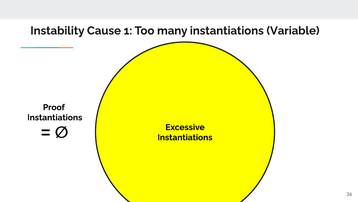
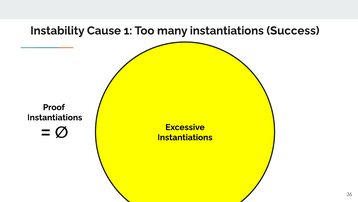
Variable: Variable -> Success (293, 31)
